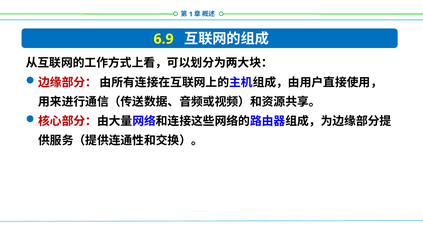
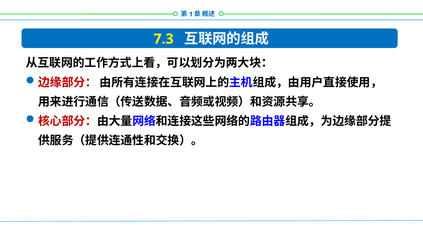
6.9: 6.9 -> 7.3 (164, 39)
